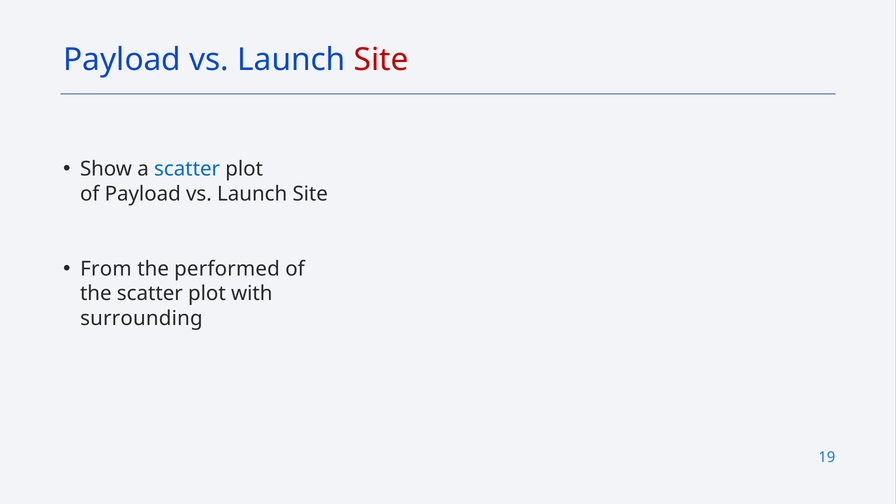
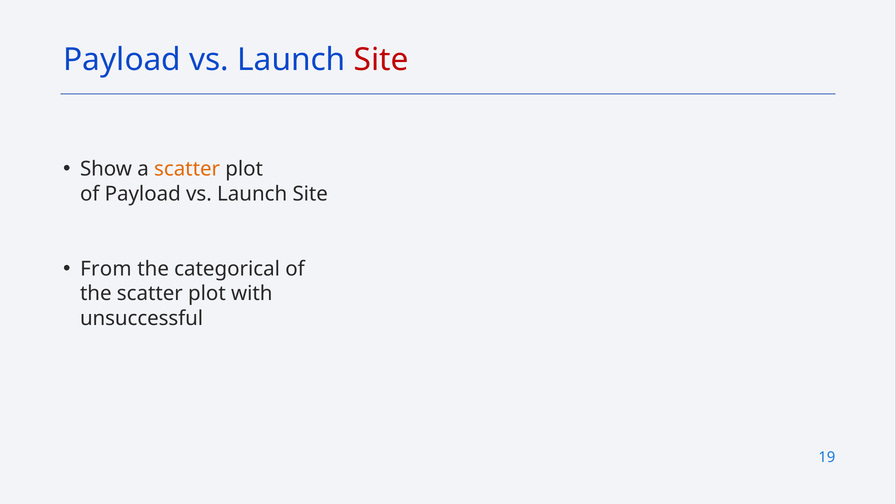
scatter colour: blue -> orange (187, 169)
performed: performed -> categorical (227, 269)
surrounding: surrounding -> unsuccessful (142, 318)
